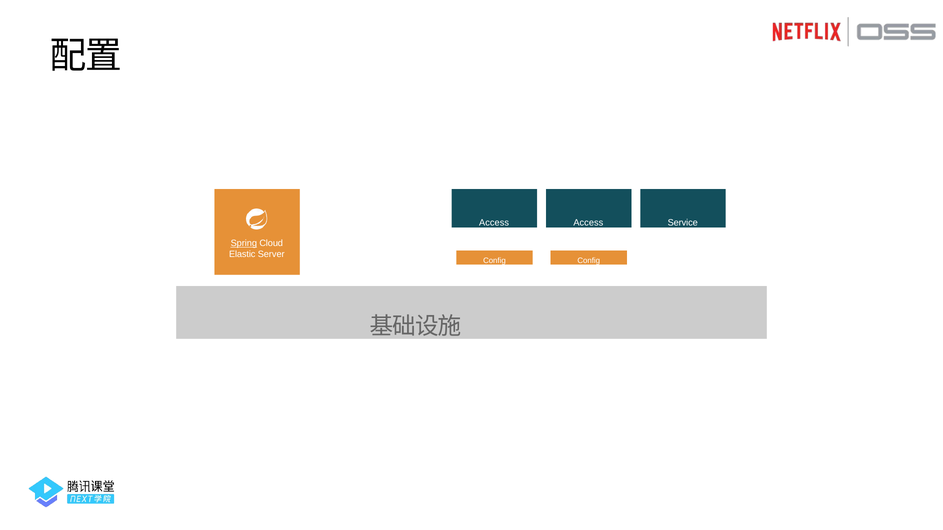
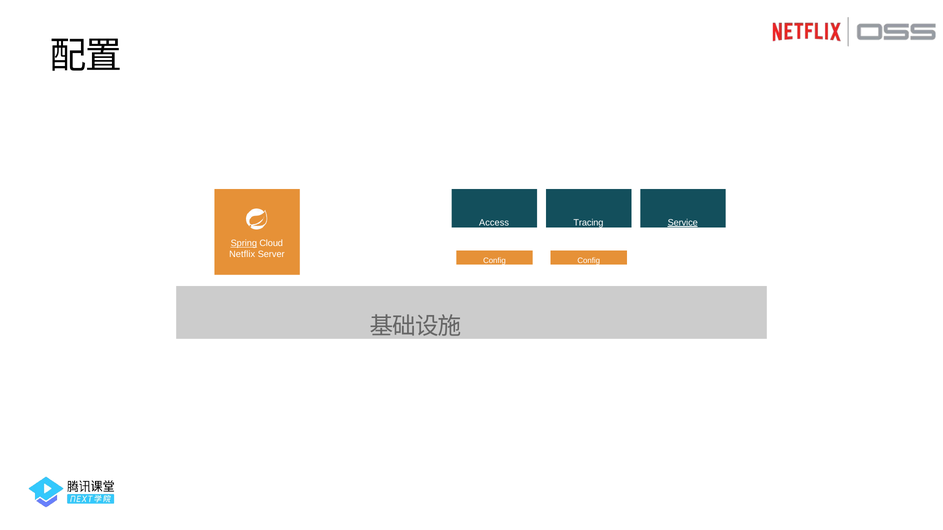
Access: Access -> Tracing (588, 223)
Service underline: none -> present (683, 223)
Elastic: Elastic -> Netflix (242, 255)
